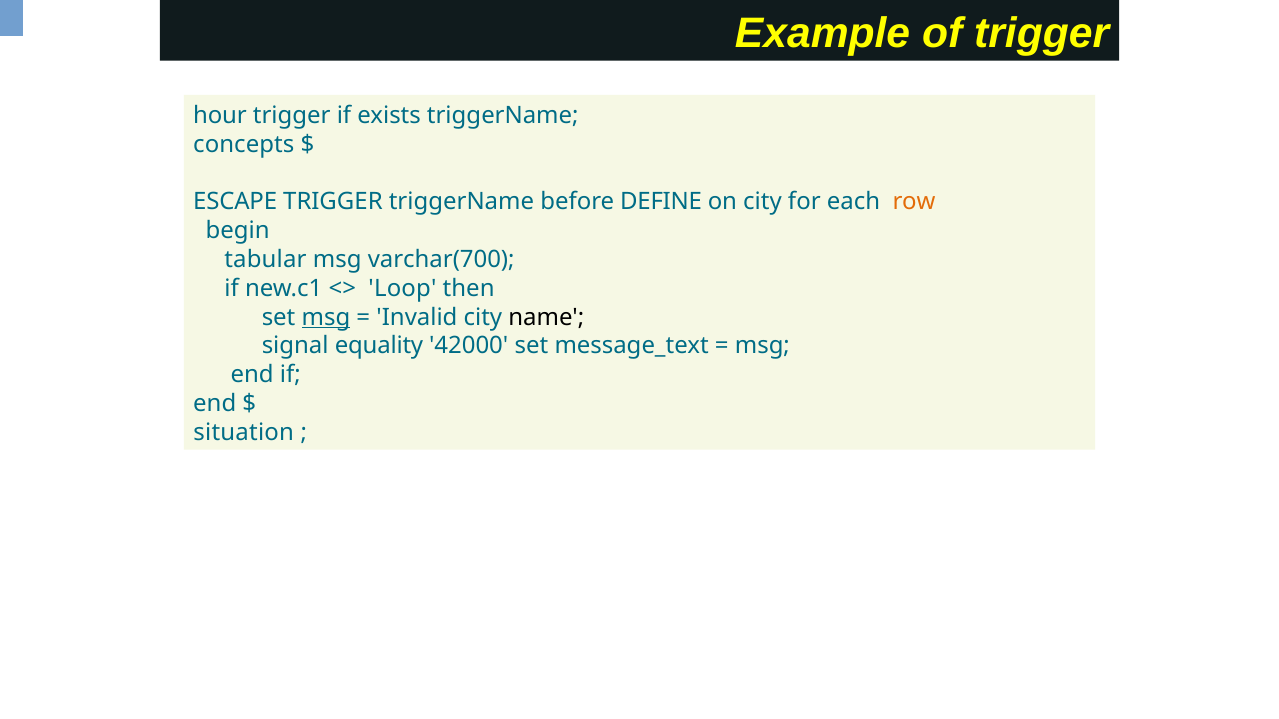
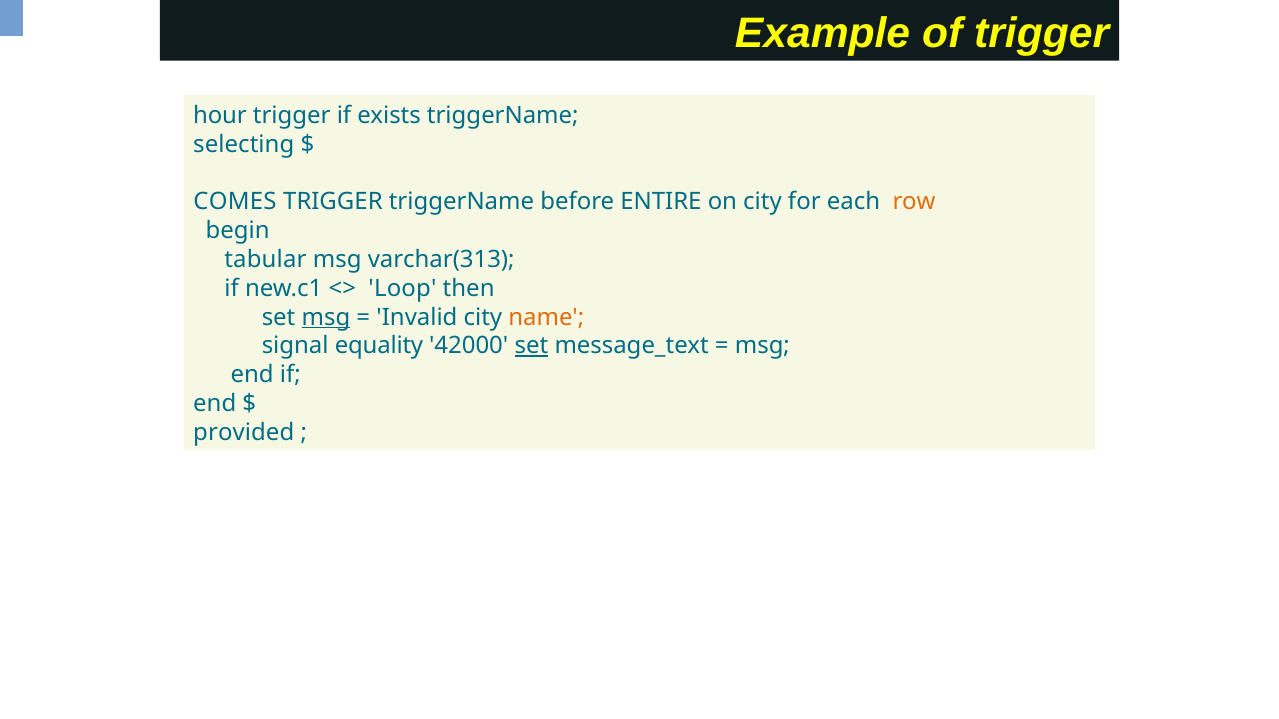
concepts: concepts -> selecting (244, 145)
ESCAPE: ESCAPE -> COMES (235, 202)
DEFINE: DEFINE -> ENTIRE (661, 202)
varchar(700: varchar(700 -> varchar(313 (441, 260)
name colour: black -> orange (546, 317)
set underline: none -> present (531, 346)
situation: situation -> provided (244, 432)
